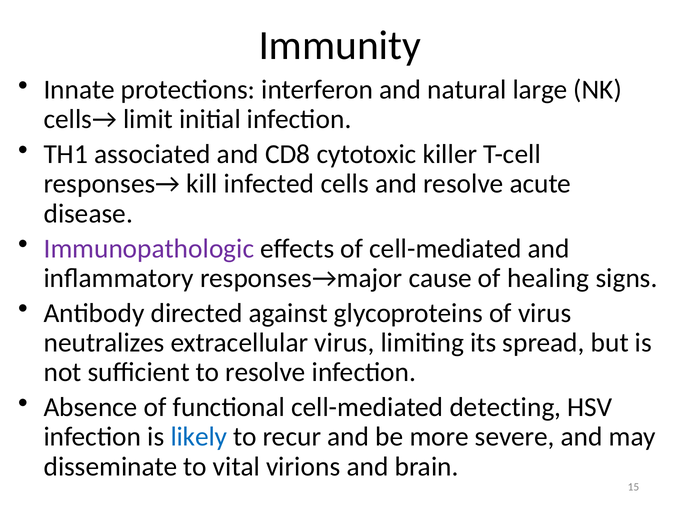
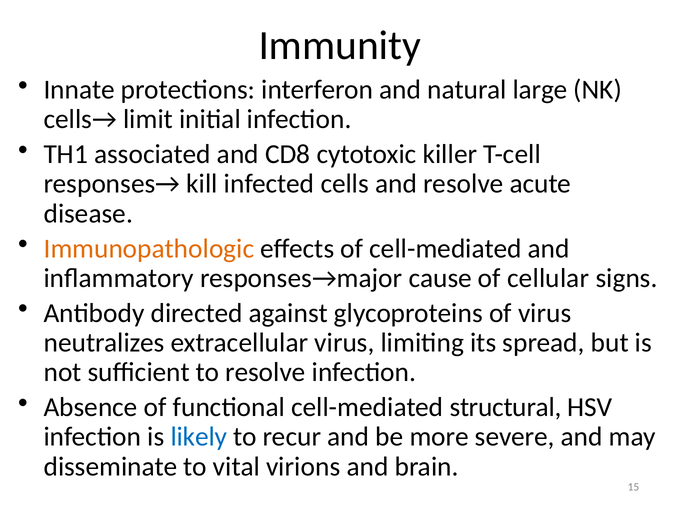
Immunopathologic colour: purple -> orange (149, 249)
healing: healing -> cellular (548, 278)
detecting: detecting -> structural (506, 407)
